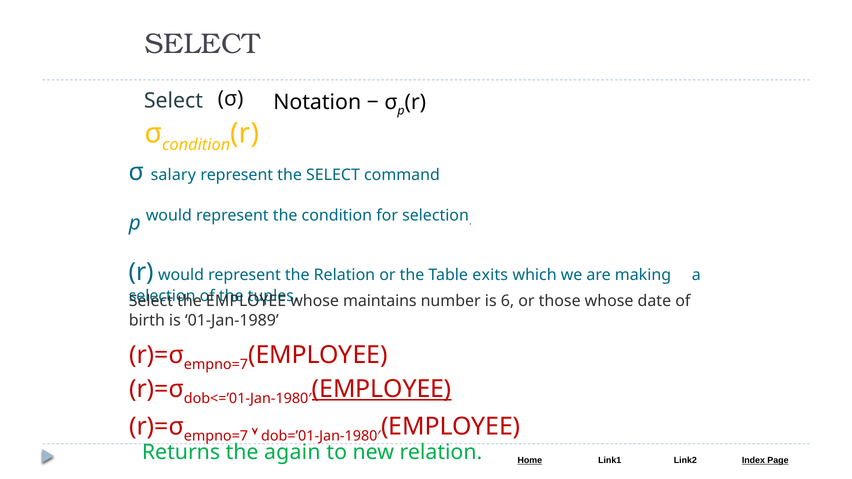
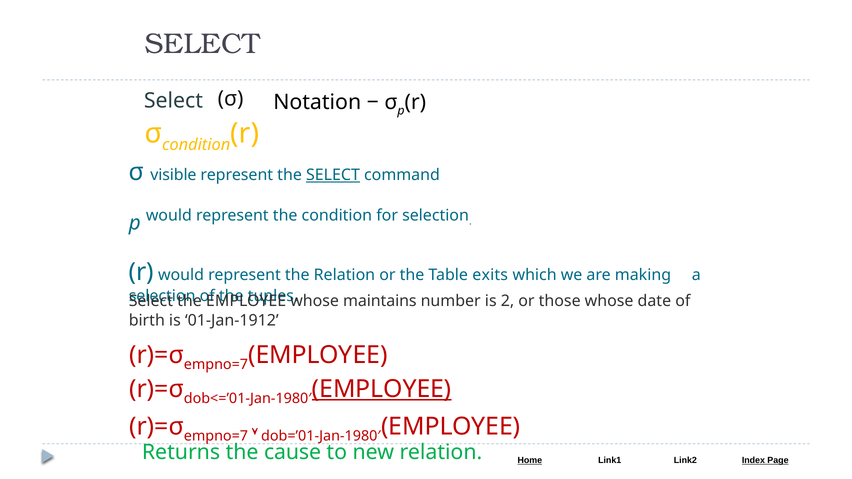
salary: salary -> visible (173, 175)
SELECT underline: none -> present (333, 175)
6: 6 -> 2 (507, 301)
01-Jan-1989: 01-Jan-1989 -> 01-Jan-1912 (232, 321)
again: again -> cause (293, 452)
